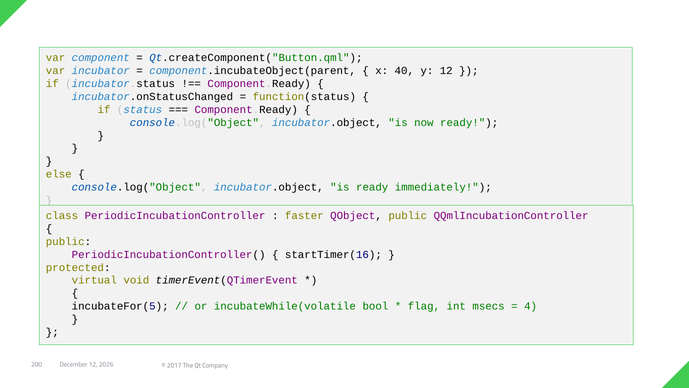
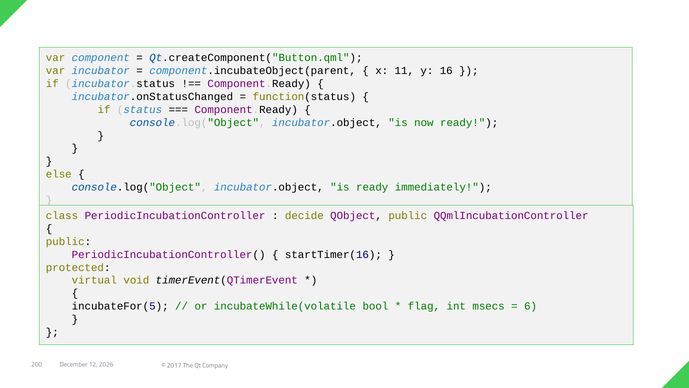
40: 40 -> 11 (404, 71)
y 12: 12 -> 16 (446, 71)
faster: faster -> decide (304, 216)
4: 4 -> 6 (531, 306)
